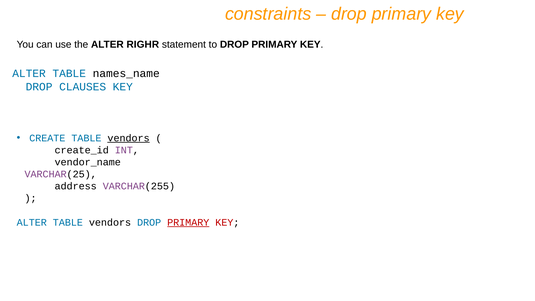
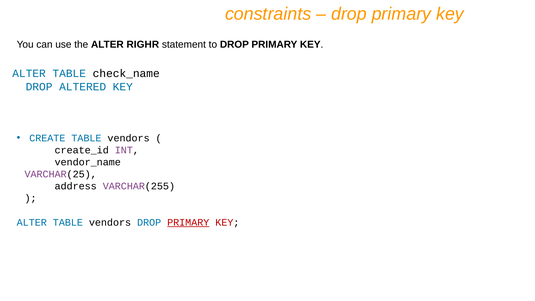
names_name: names_name -> check_name (126, 73)
CLAUSES: CLAUSES -> ALTERED (83, 87)
vendors underline: present -> none (129, 138)
